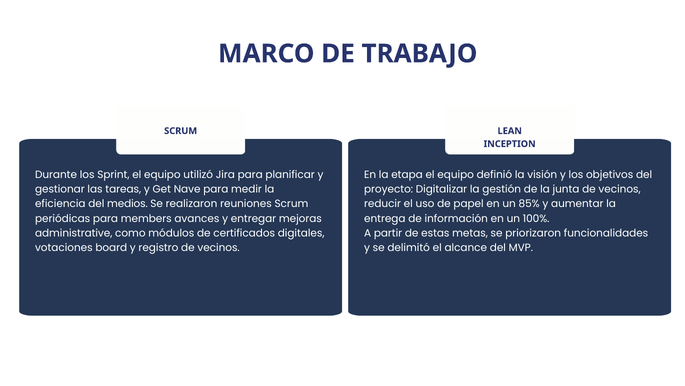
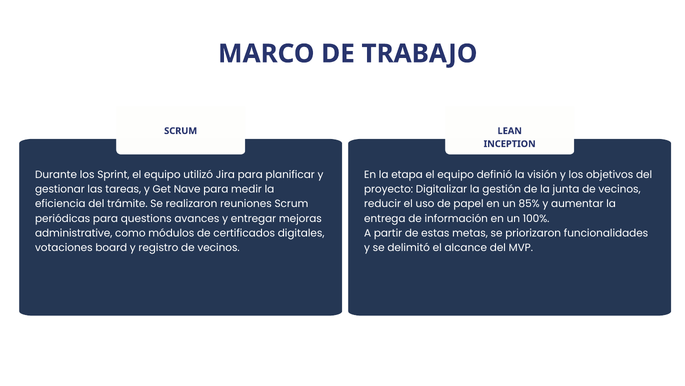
medios: medios -> trámite (127, 204)
members: members -> questions (146, 218)
